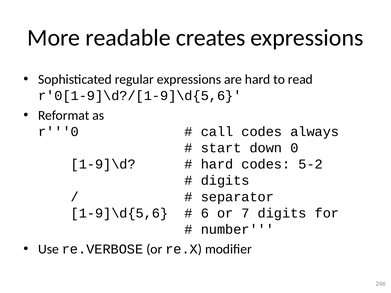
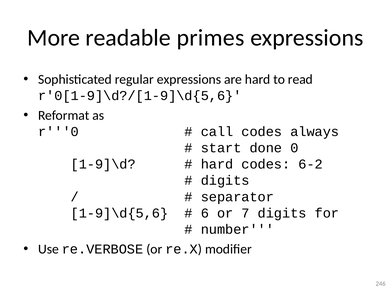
creates: creates -> primes (210, 38)
down: down -> done (266, 148)
5-2: 5-2 -> 6-2 (311, 164)
